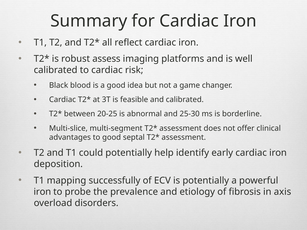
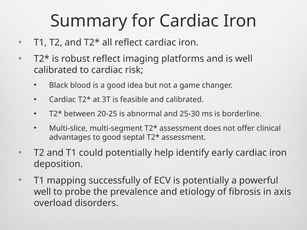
robust assess: assess -> reflect (106, 59)
iron: iron -> well (42, 192)
